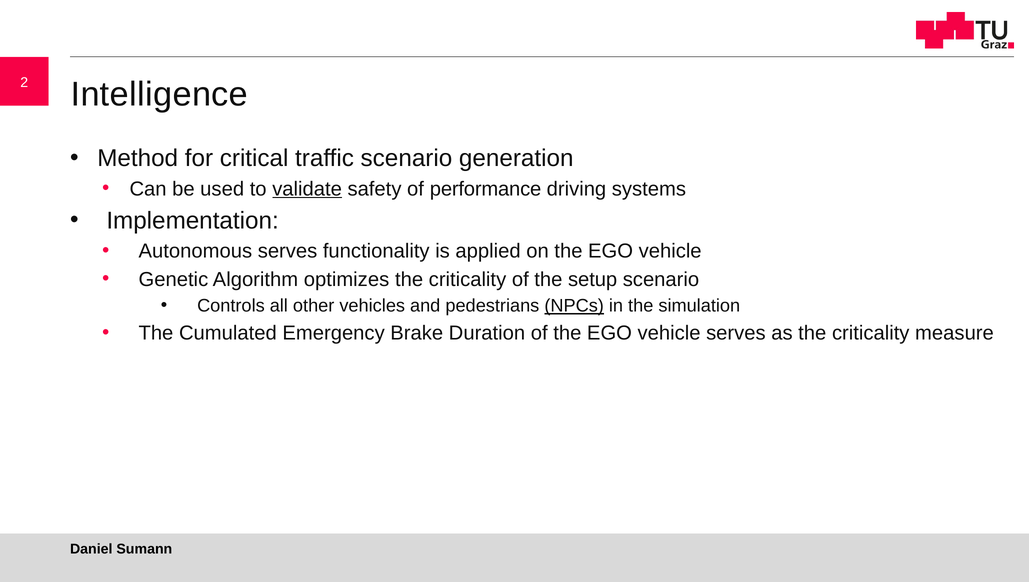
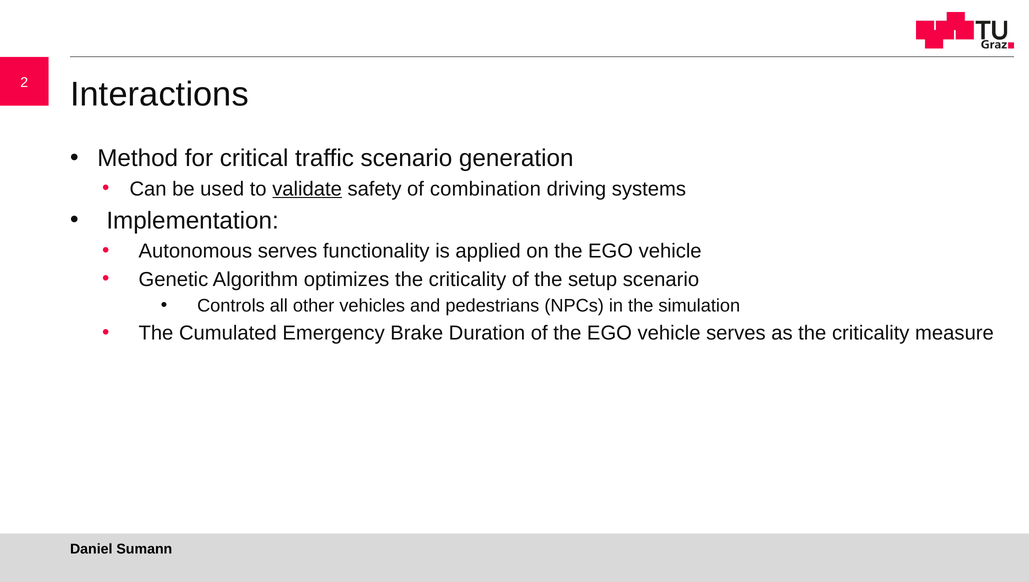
Intelligence: Intelligence -> Interactions (159, 95)
performance: performance -> combination (485, 189)
NPCs underline: present -> none (574, 306)
